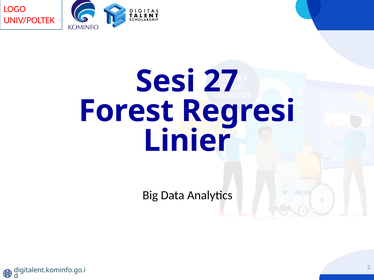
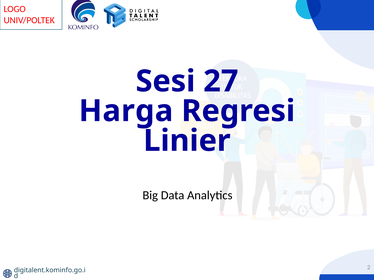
Forest: Forest -> Harga (126, 111)
